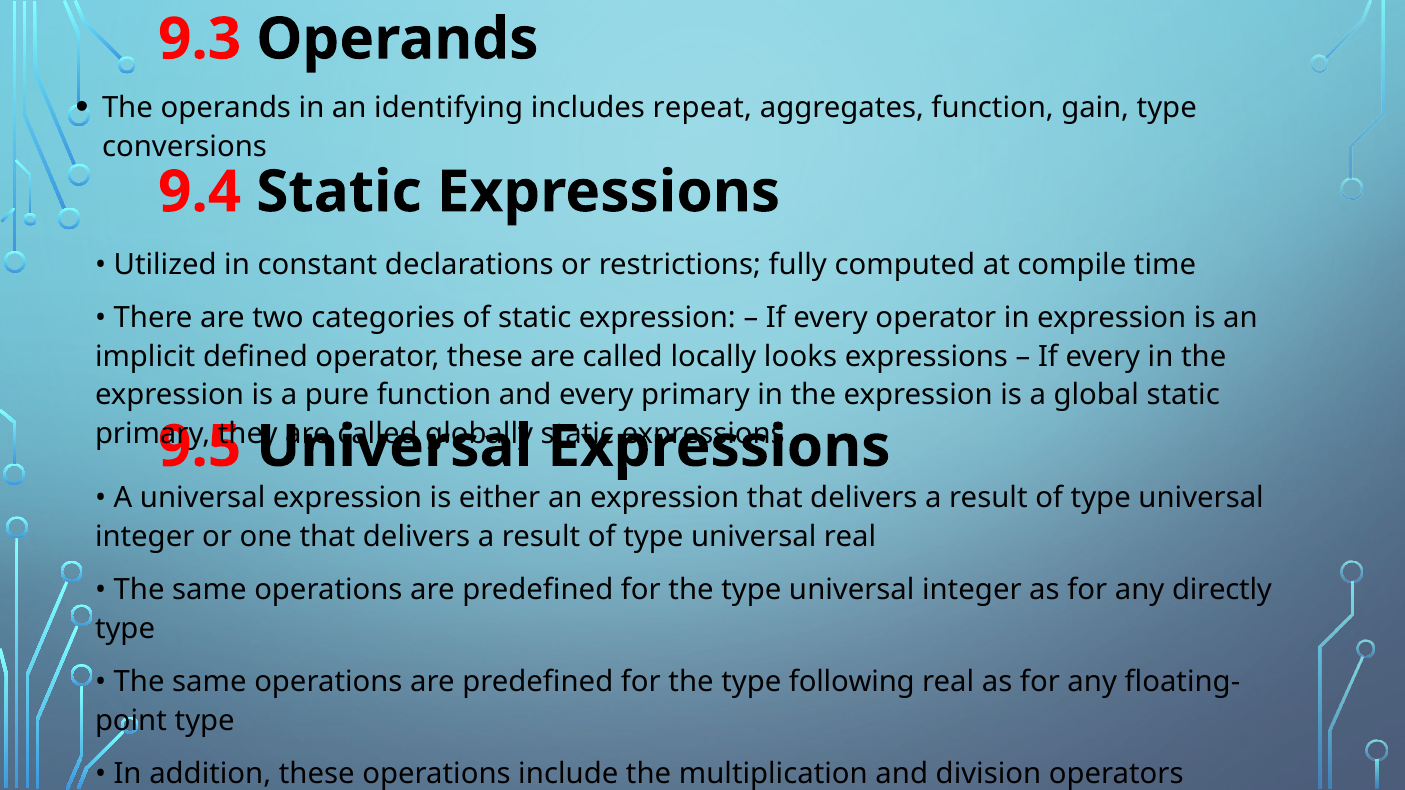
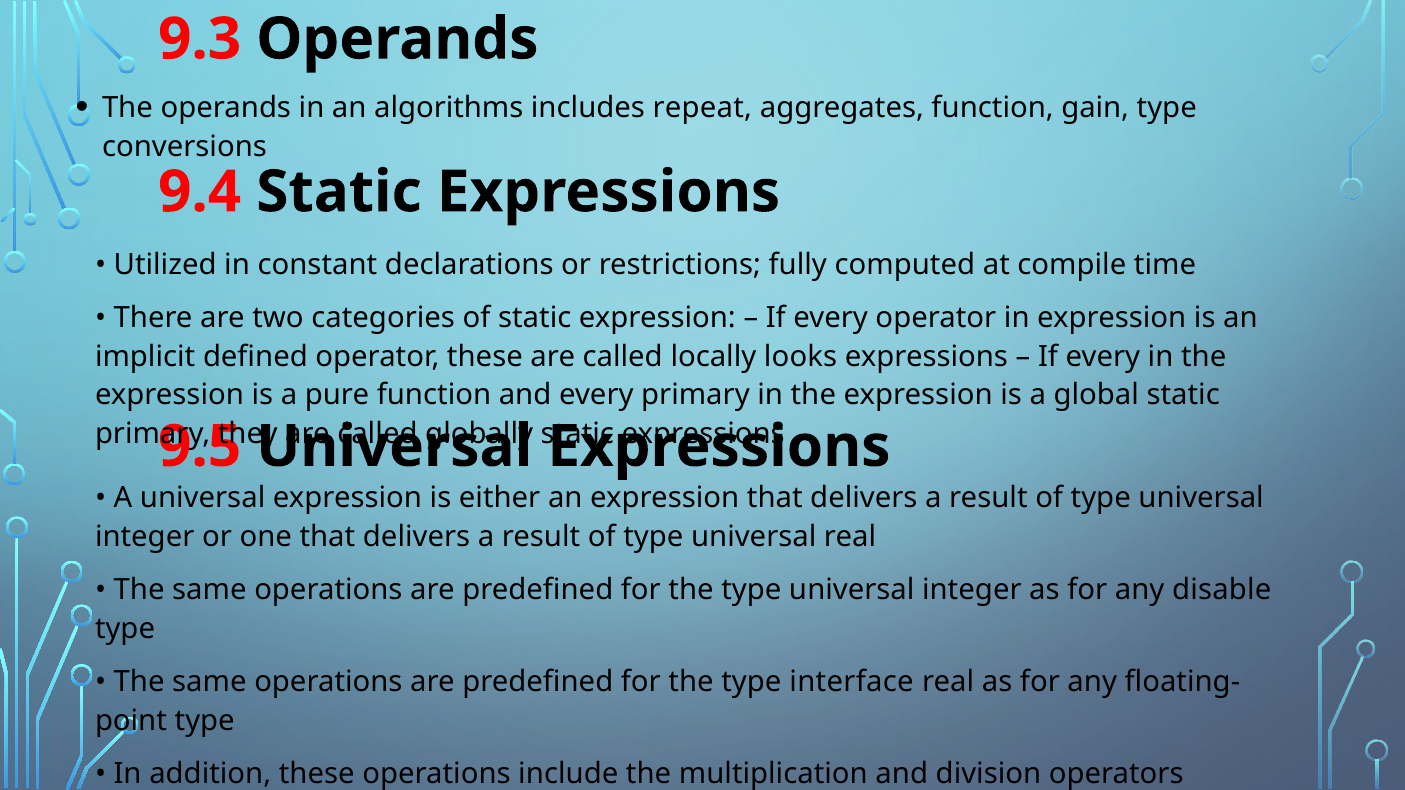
identifying: identifying -> algorithms (449, 108)
directly: directly -> disable (1222, 590)
following: following -> interface (852, 682)
